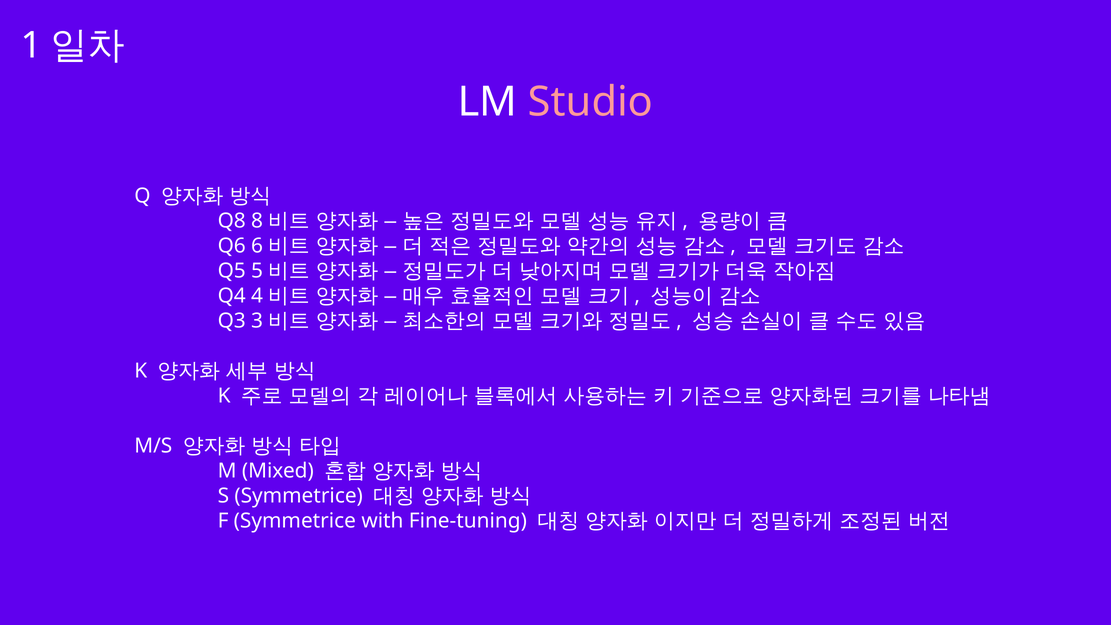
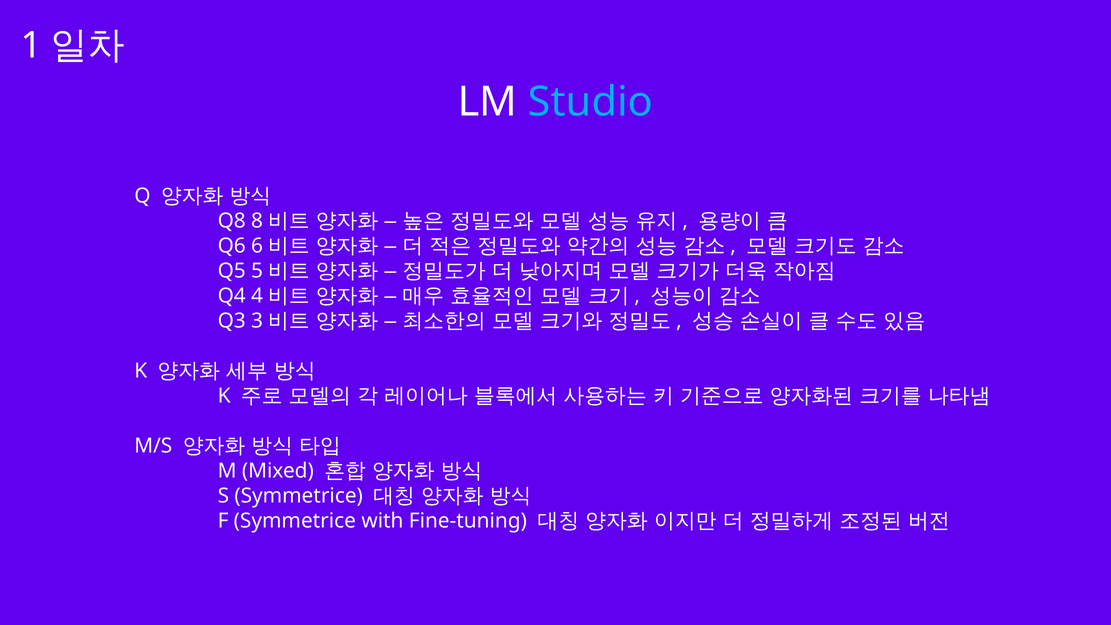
Studio colour: pink -> light blue (591, 102)
